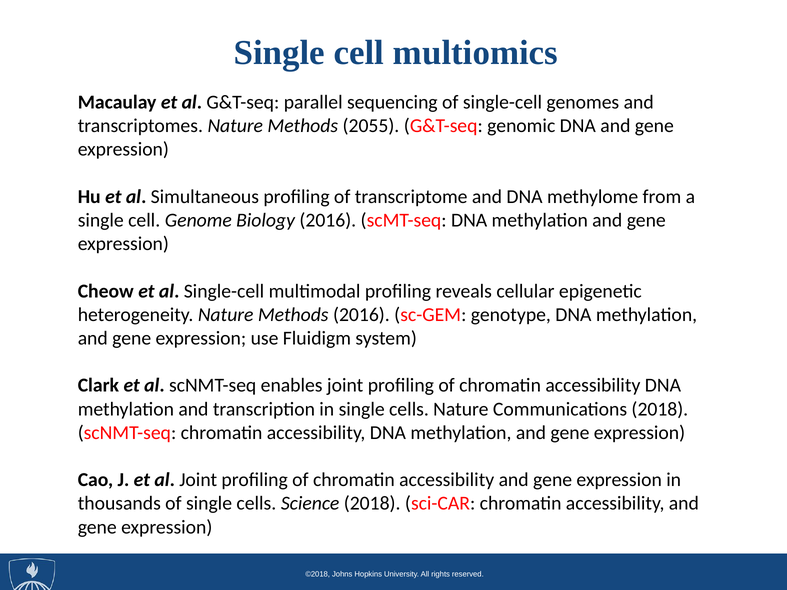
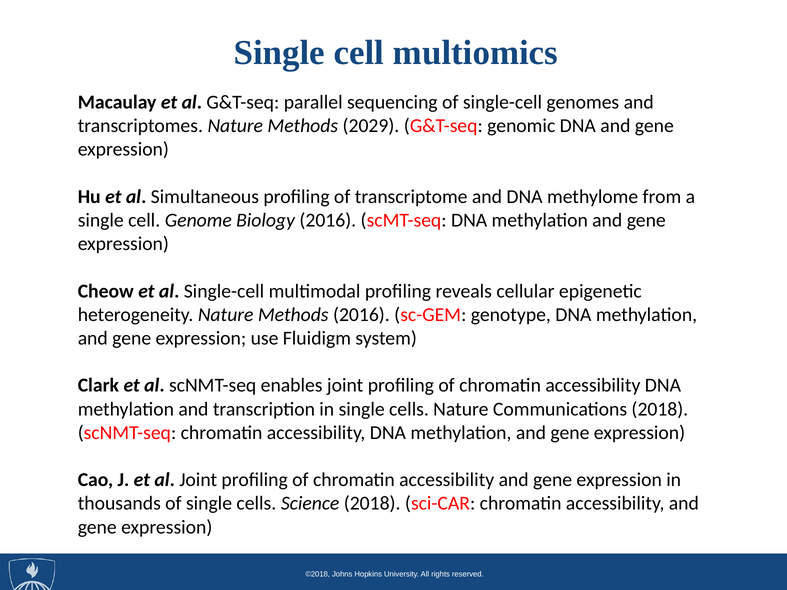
2055: 2055 -> 2029 (371, 126)
